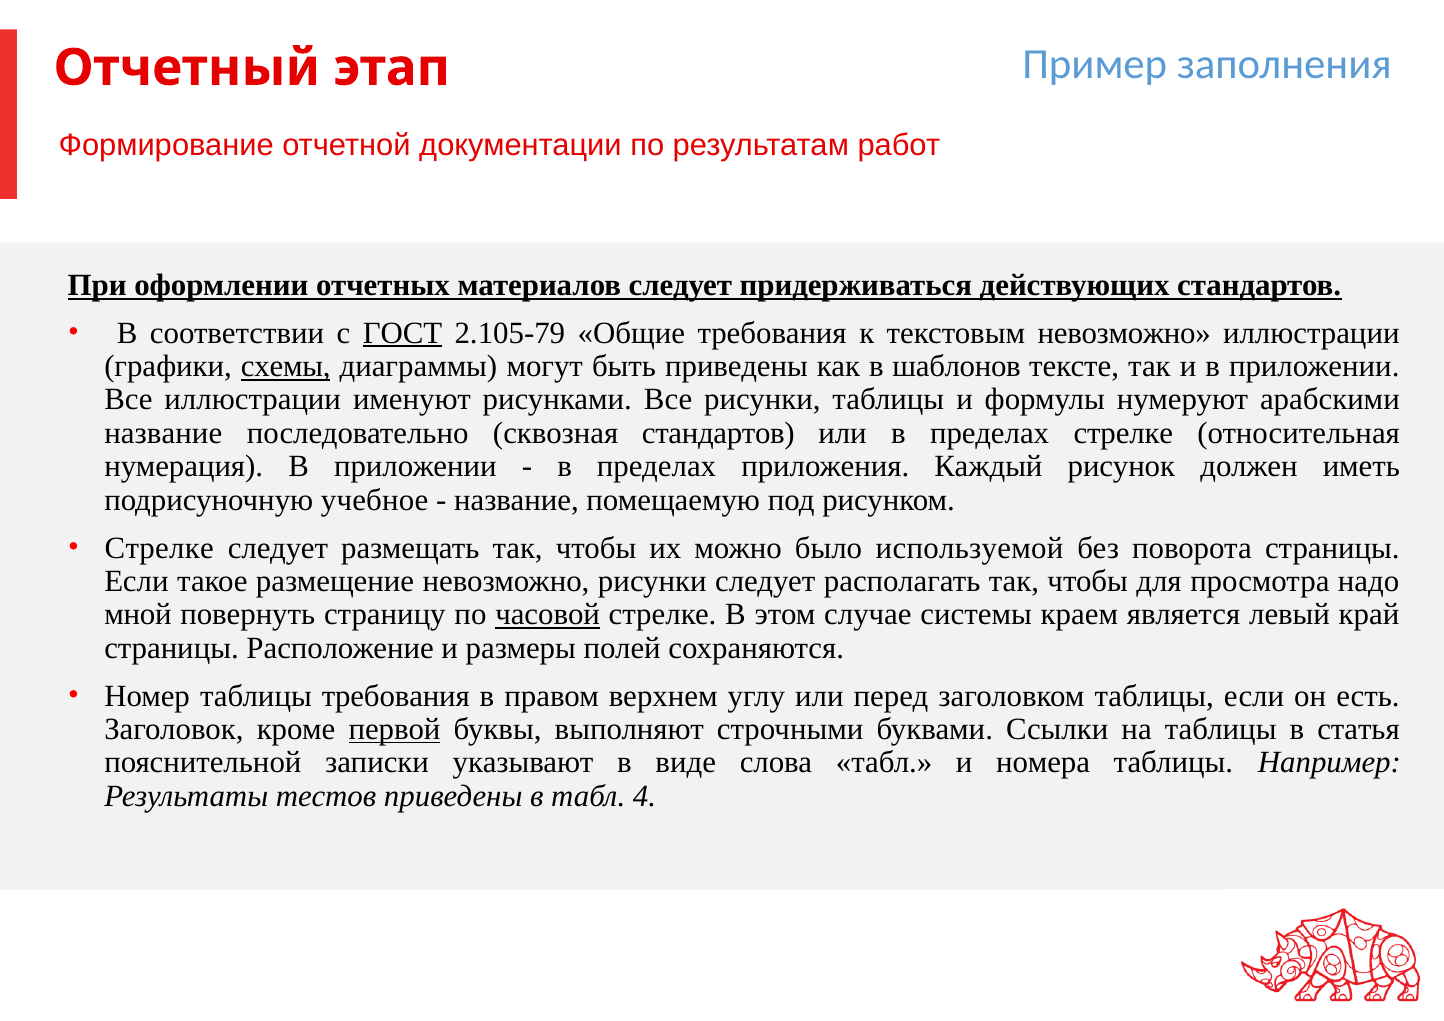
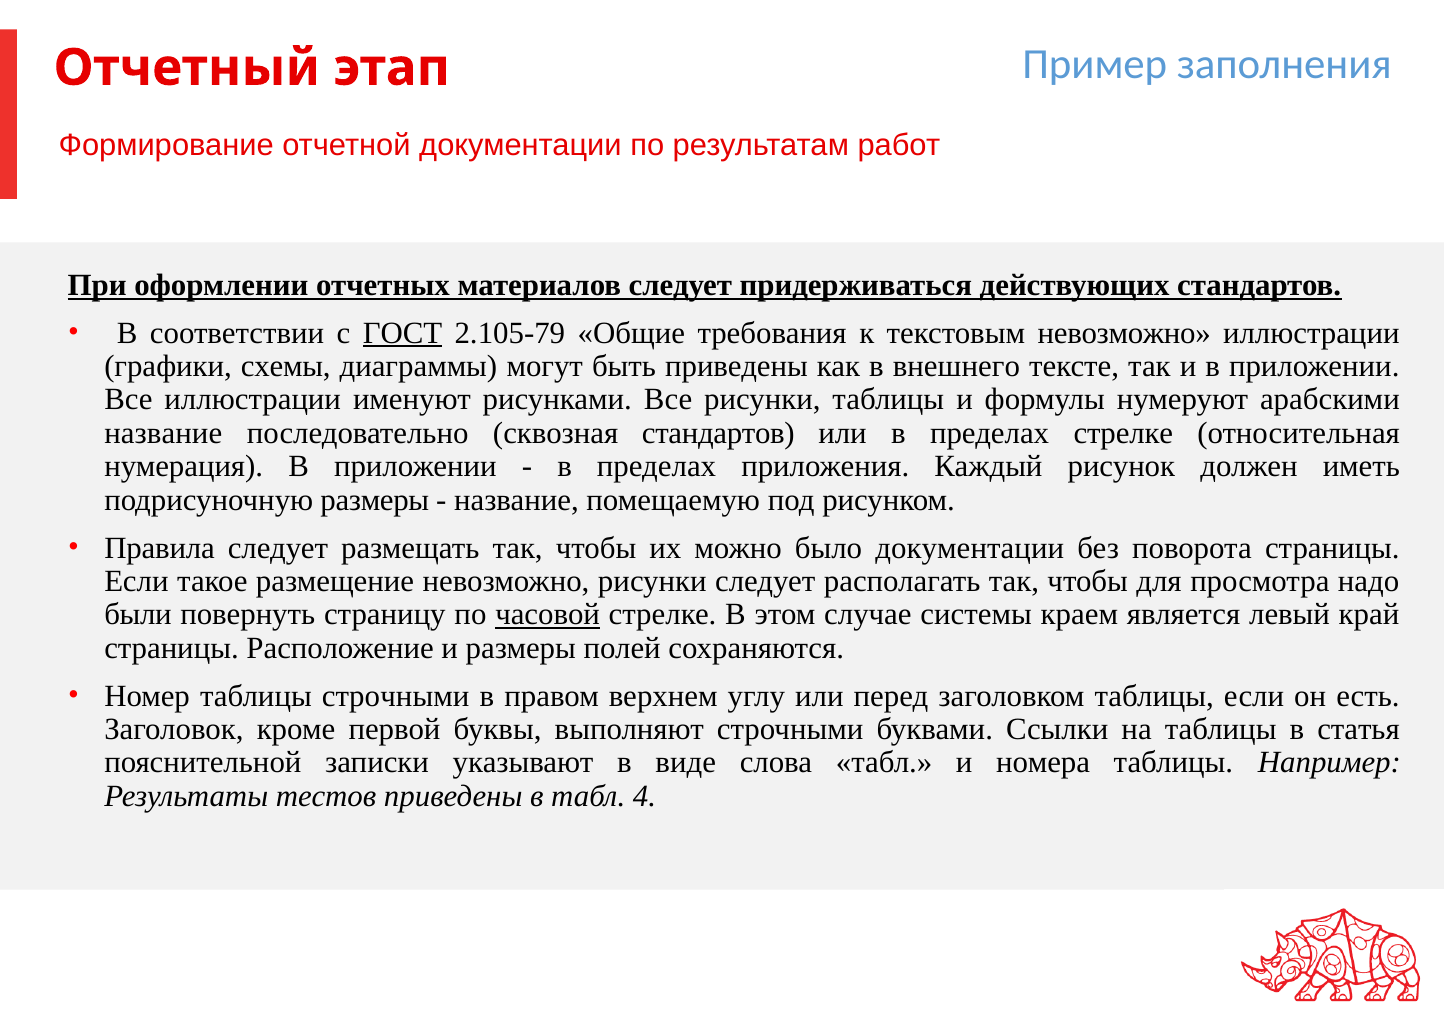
схемы underline: present -> none (286, 366)
шаблонов: шаблонов -> внешнего (956, 366)
подрисуночную учебное: учебное -> размеры (375, 500)
Стрелке: Стрелке -> Правила (160, 548)
было используемой: используемой -> документации (970, 548)
мной: мной -> были (138, 615)
таблицы требования: требования -> строчными (396, 696)
первой underline: present -> none (395, 729)
